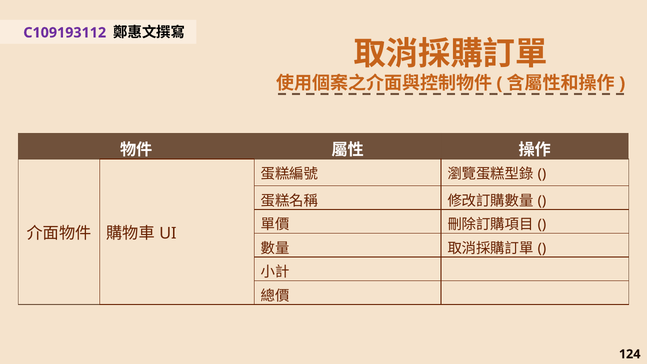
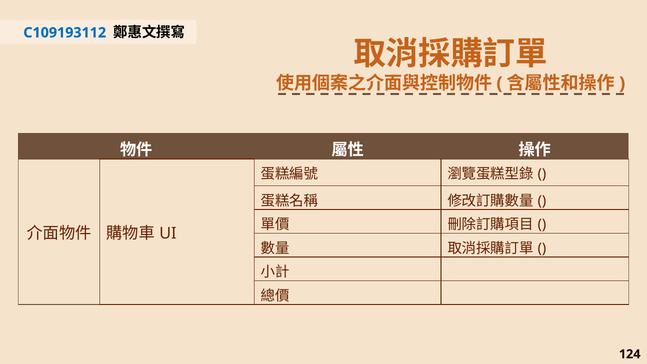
C109193112 colour: purple -> blue (65, 33)
